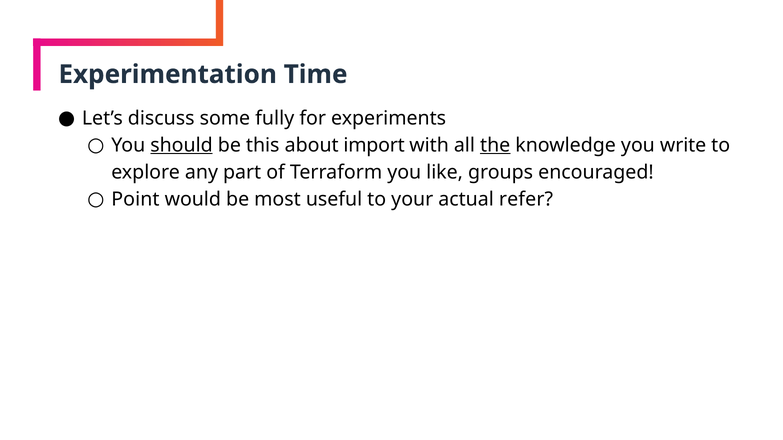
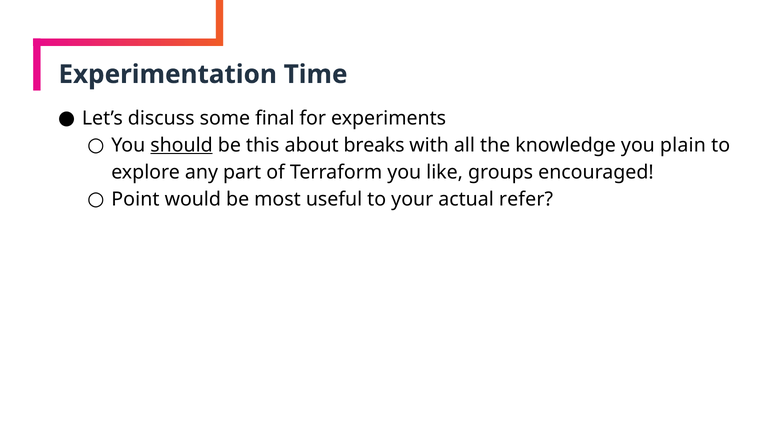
fully: fully -> final (275, 118)
import: import -> breaks (374, 145)
the underline: present -> none (495, 145)
write: write -> plain (683, 145)
